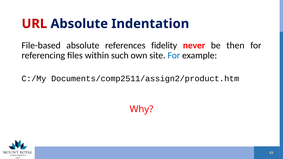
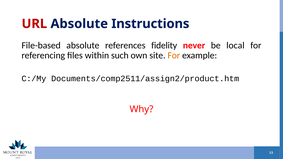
Indentation: Indentation -> Instructions (150, 24)
then: then -> local (235, 45)
For colour: blue -> orange (174, 56)
